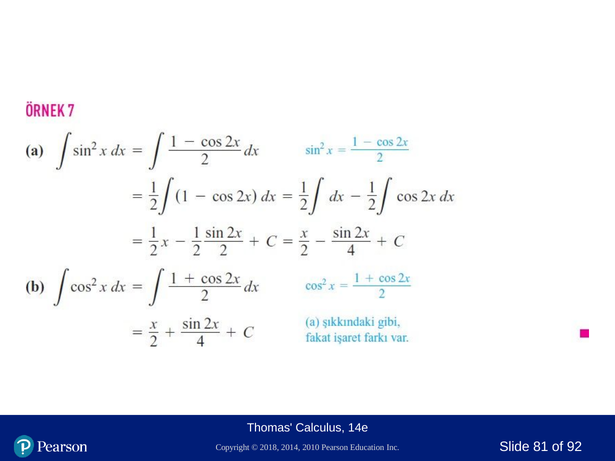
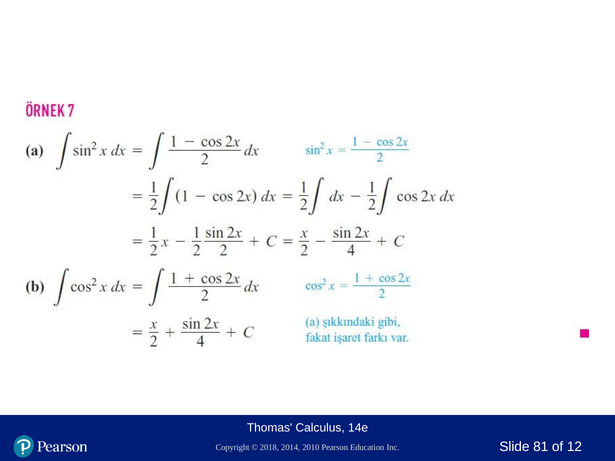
92: 92 -> 12 (574, 447)
